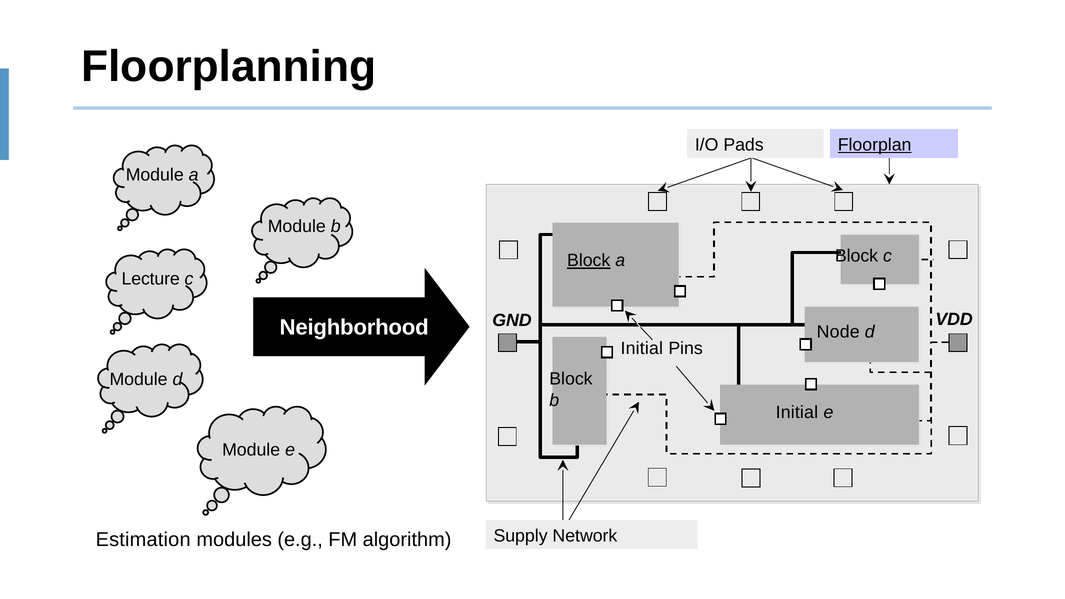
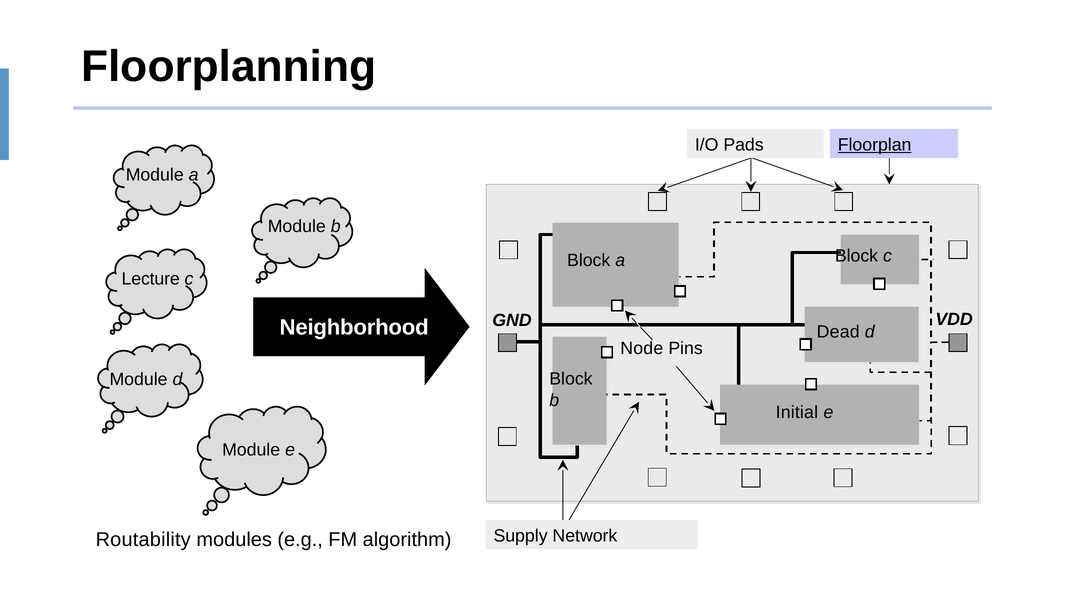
Block underline: present -> none (589, 261)
Node: Node -> Dead (838, 332)
Initial: Initial -> Node (642, 348)
Estimation: Estimation -> Routability (143, 540)
